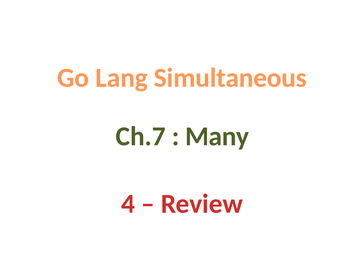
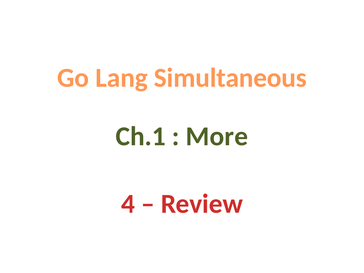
Ch.7: Ch.7 -> Ch.1 (141, 136)
Many: Many -> More (217, 136)
